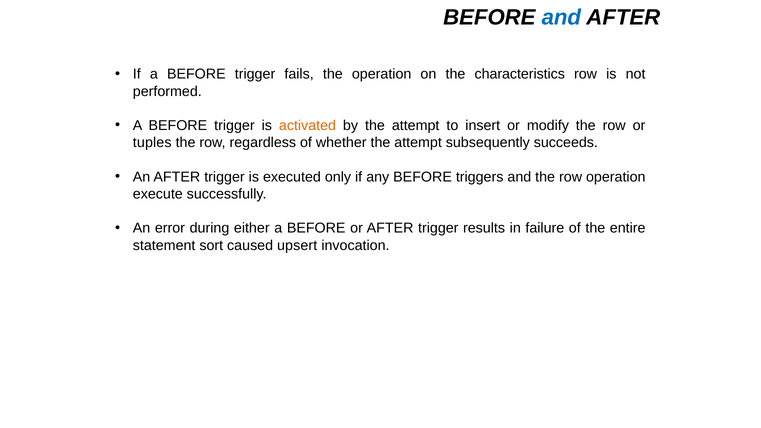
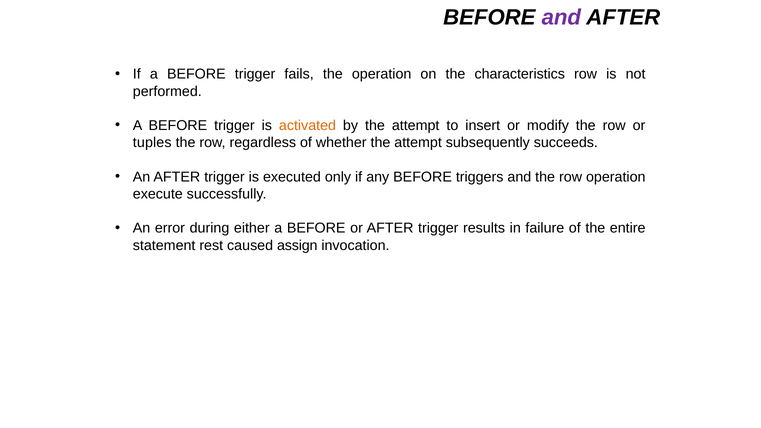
and colour: blue -> purple (561, 18)
sort: sort -> rest (211, 245)
upsert: upsert -> assign (297, 245)
